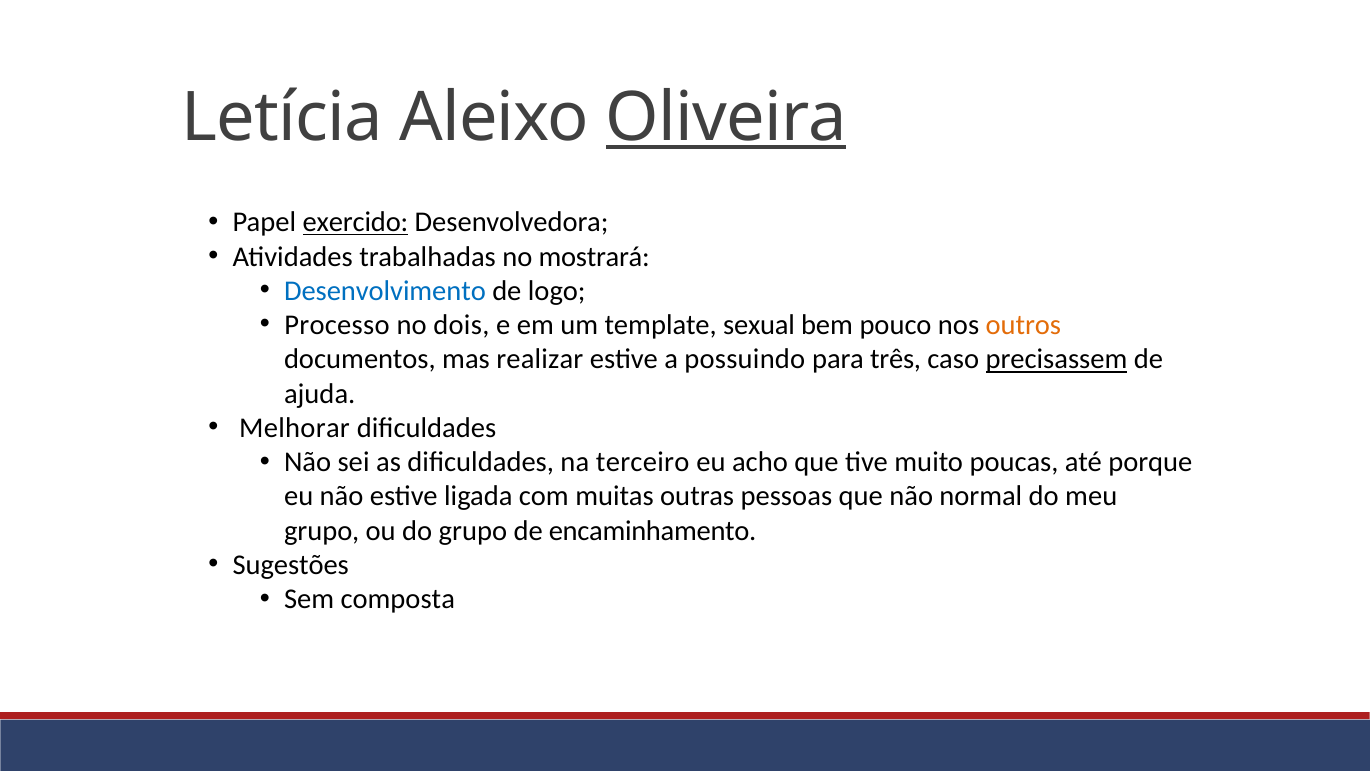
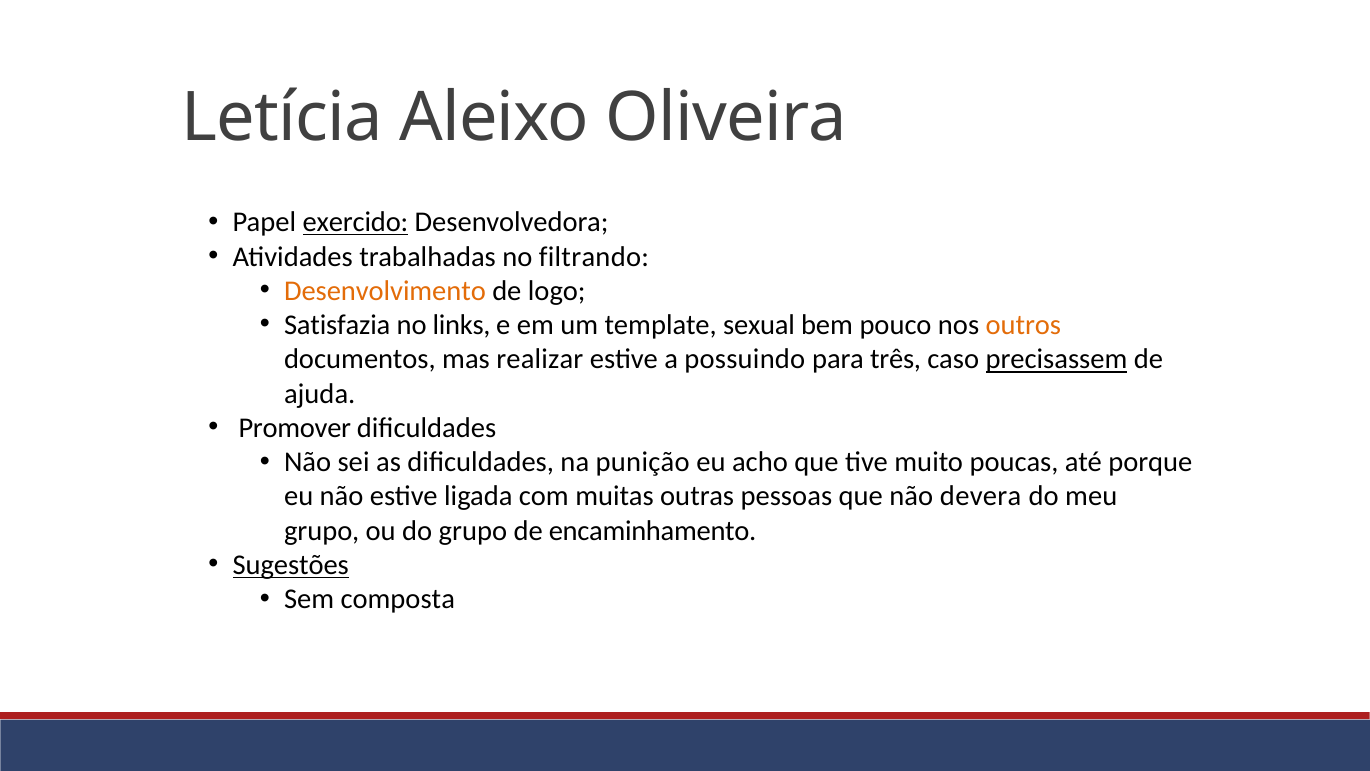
Oliveira underline: present -> none (726, 118)
mostrará: mostrará -> filtrando (594, 256)
Desenvolvimento colour: blue -> orange (385, 291)
Processo: Processo -> Satisfazia (337, 325)
dois: dois -> links (462, 325)
Melhorar: Melhorar -> Promover (295, 428)
terceiro: terceiro -> punição (643, 462)
normal: normal -> devera (981, 496)
Sugestões underline: none -> present (291, 565)
